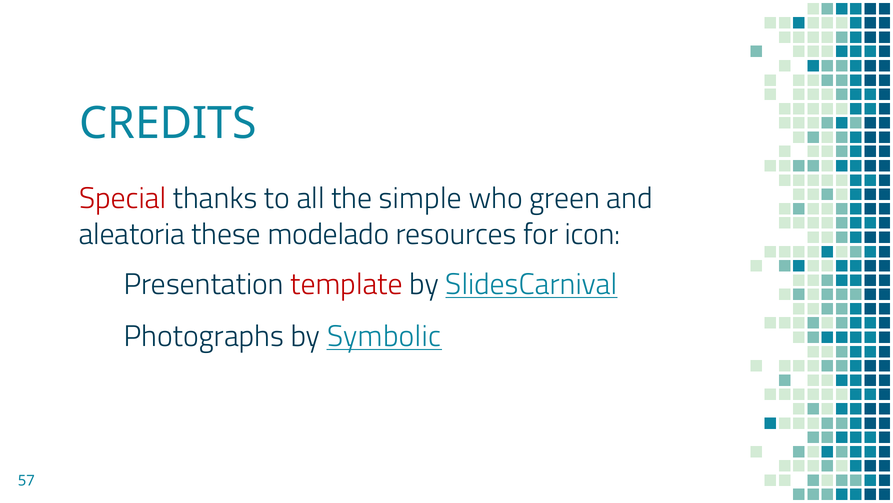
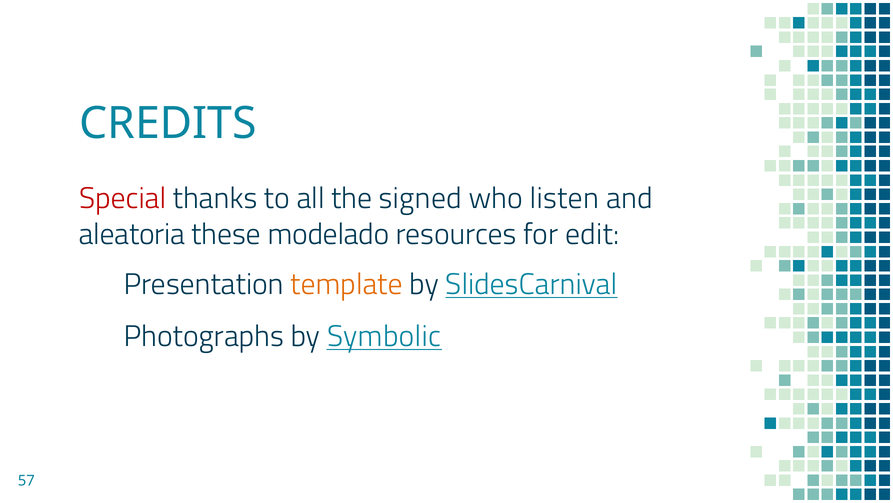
simple: simple -> signed (420, 198)
green: green -> listen (564, 198)
icon: icon -> edit (592, 234)
template colour: red -> orange (347, 284)
